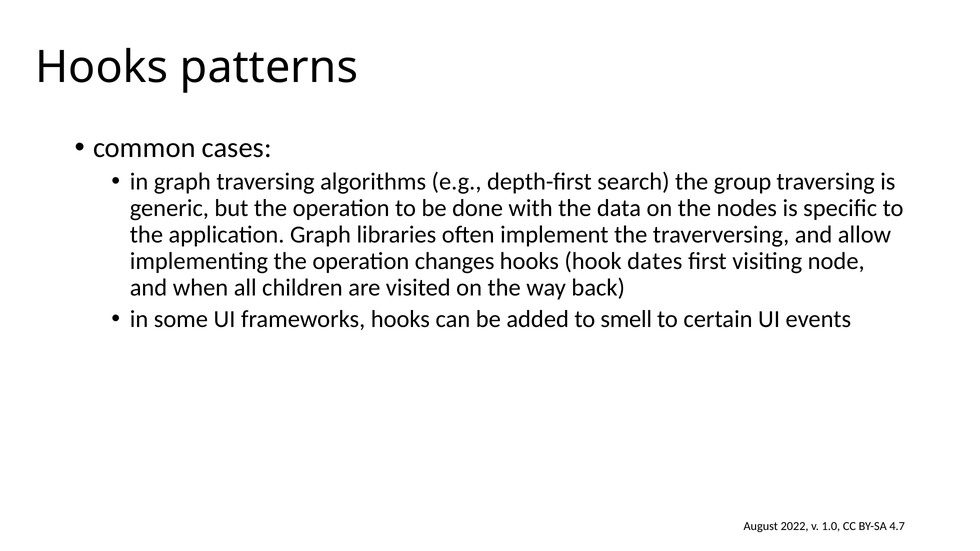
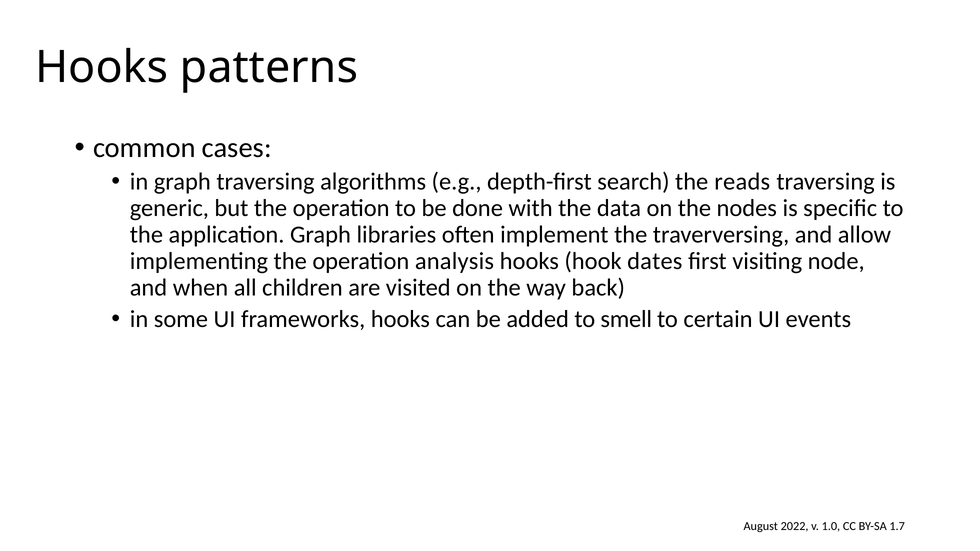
group: group -> reads (742, 182)
changes: changes -> analysis (454, 261)
4.7: 4.7 -> 1.7 (897, 526)
